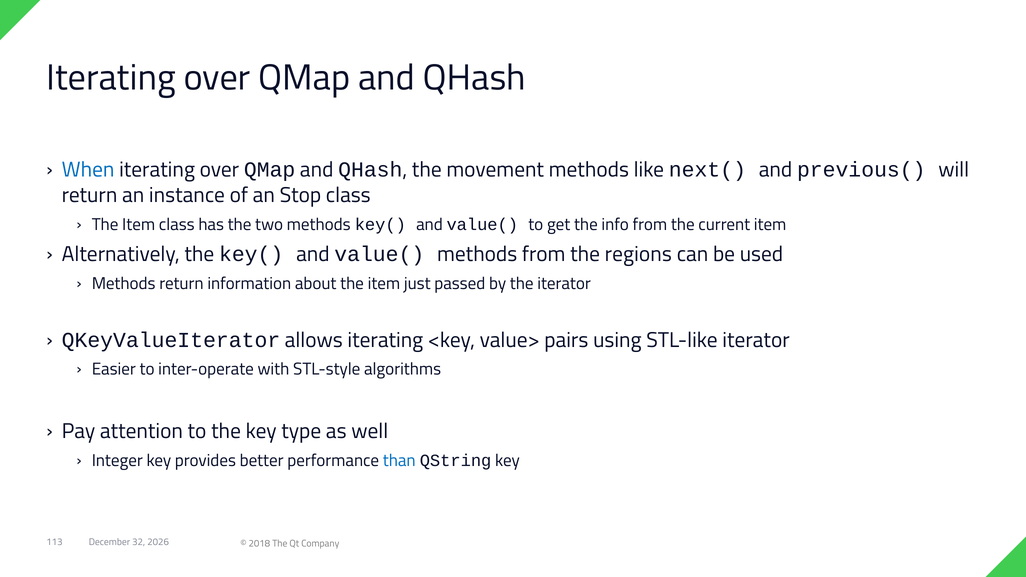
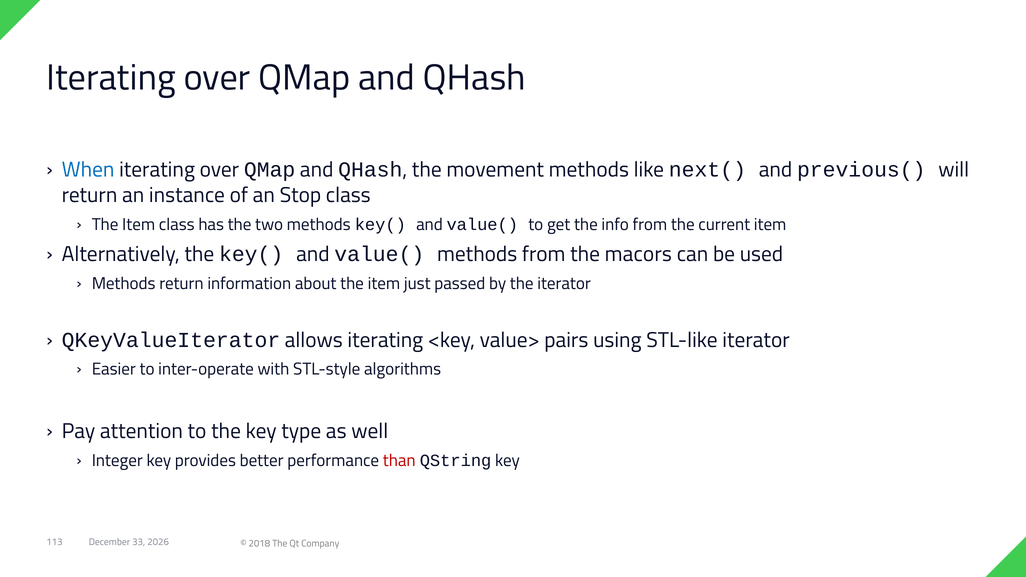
regions: regions -> macors (638, 254)
than colour: blue -> red (399, 461)
32: 32 -> 33 (139, 542)
